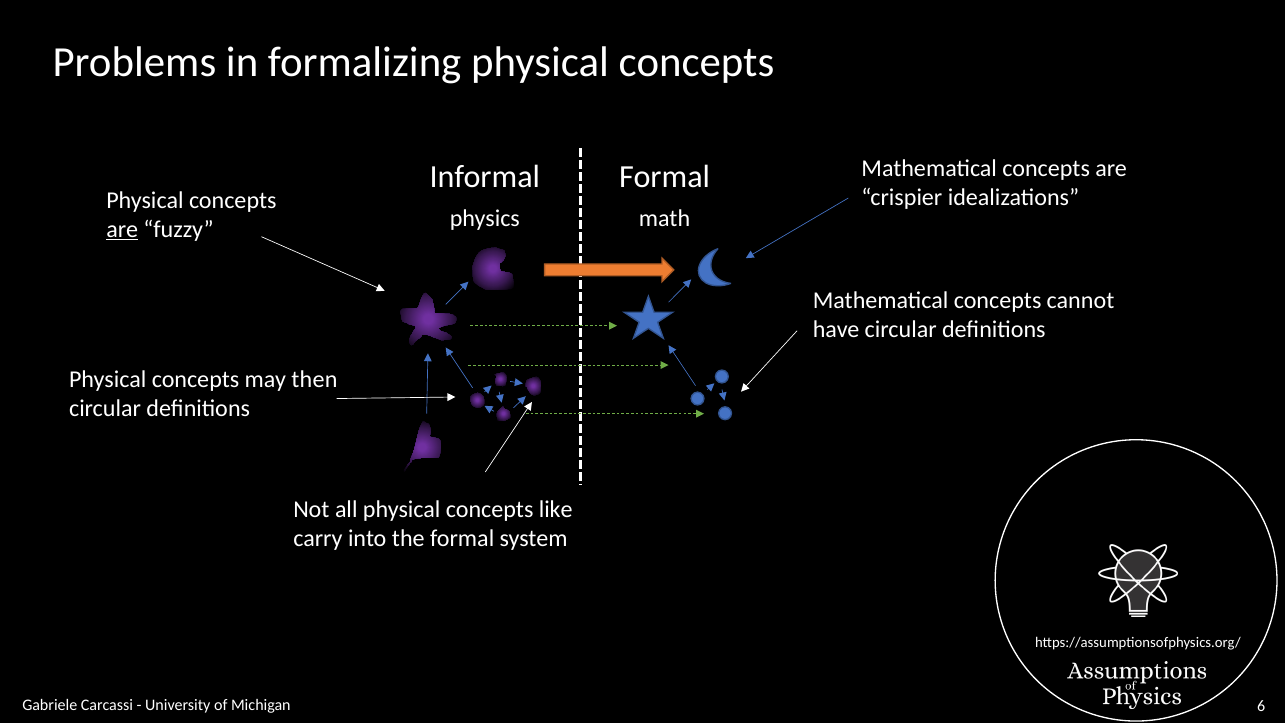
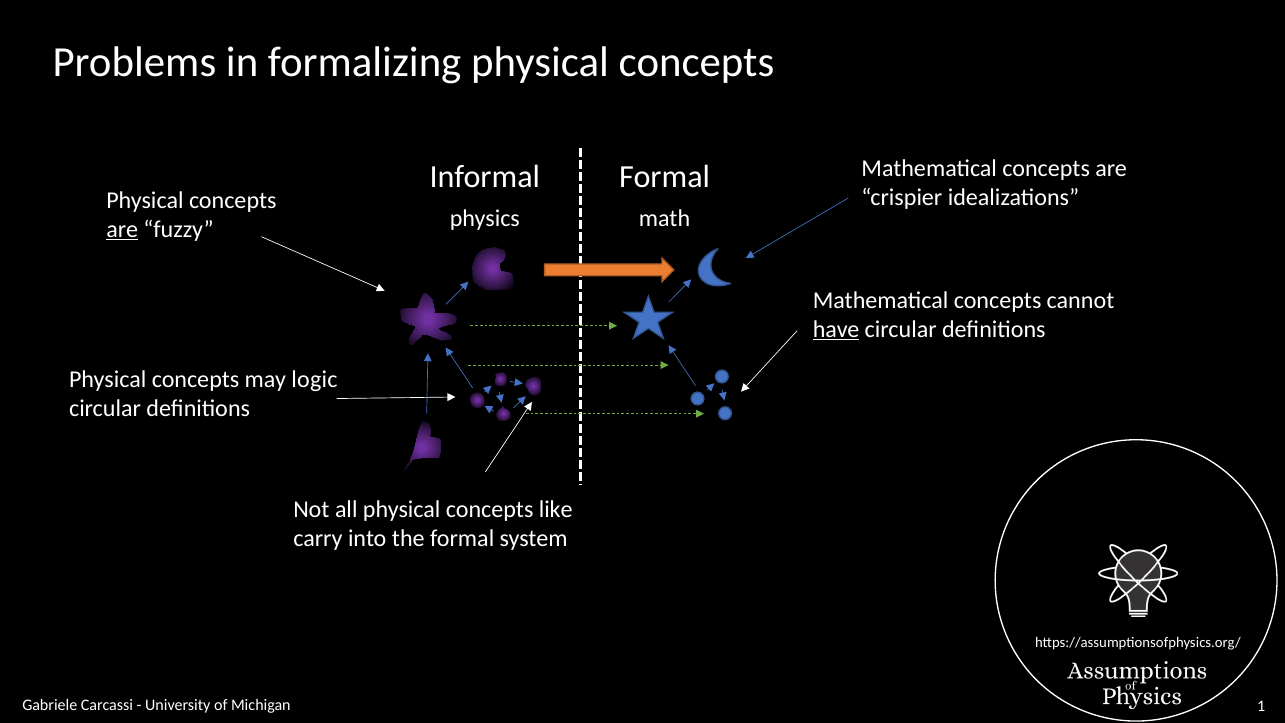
have underline: none -> present (836, 329)
then: then -> logic (314, 379)
6: 6 -> 1 (1261, 706)
